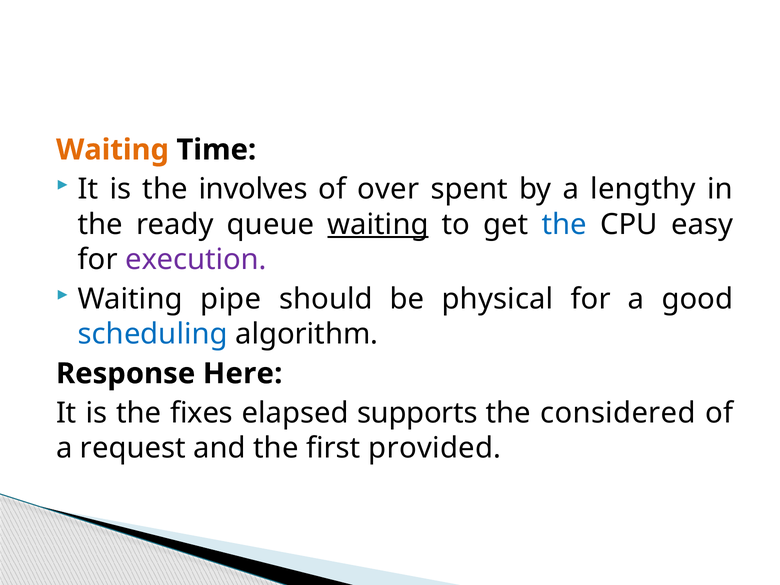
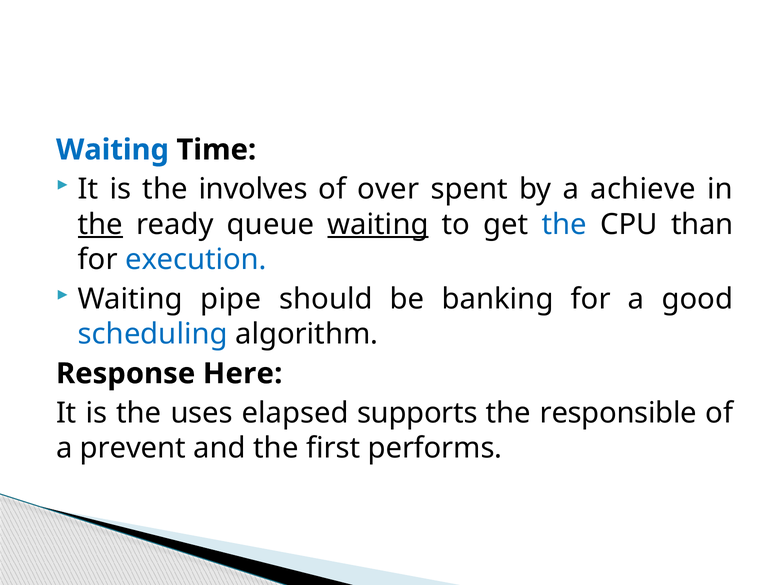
Waiting colour: orange -> blue (113, 150)
lengthy: lengthy -> achieve (643, 189)
the underline: none -> present (100, 224)
easy: easy -> than (702, 224)
execution colour: purple -> blue (196, 260)
physical: physical -> banking (498, 299)
fixes: fixes -> uses (202, 413)
considered: considered -> responsible (618, 413)
request: request -> prevent (133, 448)
provided: provided -> performs (435, 448)
